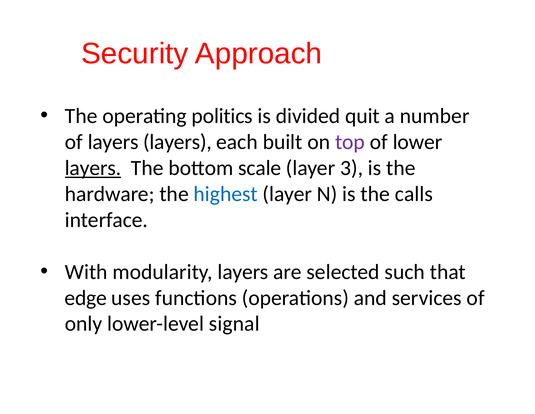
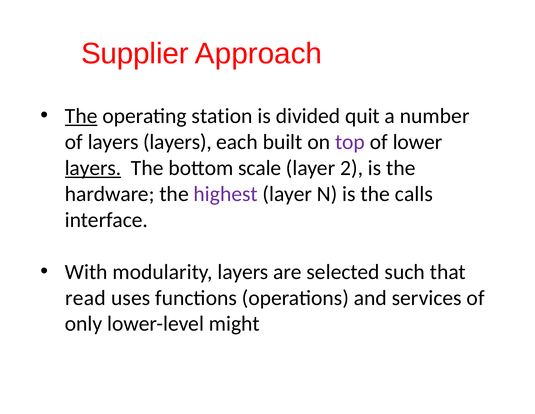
Security: Security -> Supplier (135, 54)
The underline: none -> present (81, 116)
politics: politics -> station (222, 116)
3: 3 -> 2 (352, 168)
highest colour: blue -> purple (226, 194)
edge: edge -> read (86, 297)
signal: signal -> might (234, 323)
